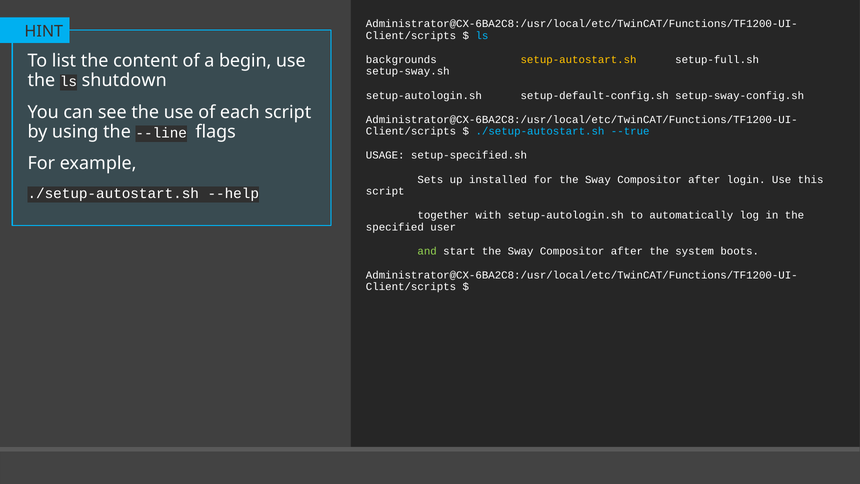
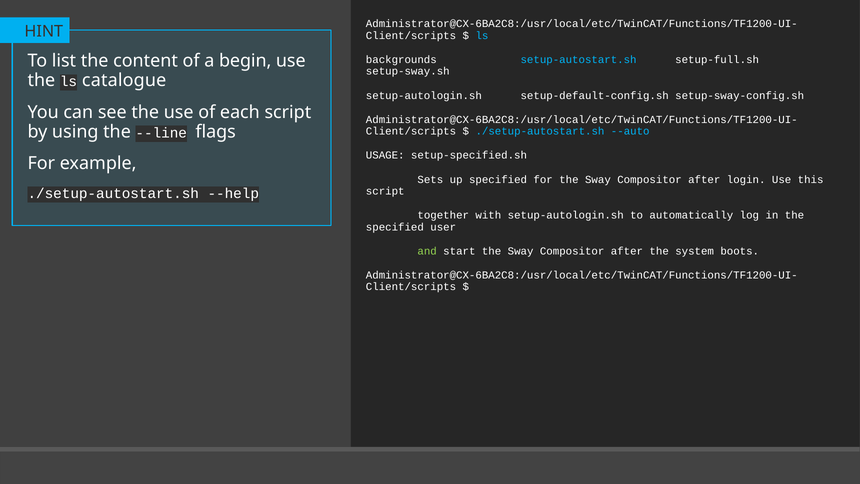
setup-autostart.sh colour: yellow -> light blue (579, 60)
shutdown: shutdown -> catalogue (124, 80)
--true: --true -> --auto (630, 131)
up installed: installed -> specified (498, 179)
